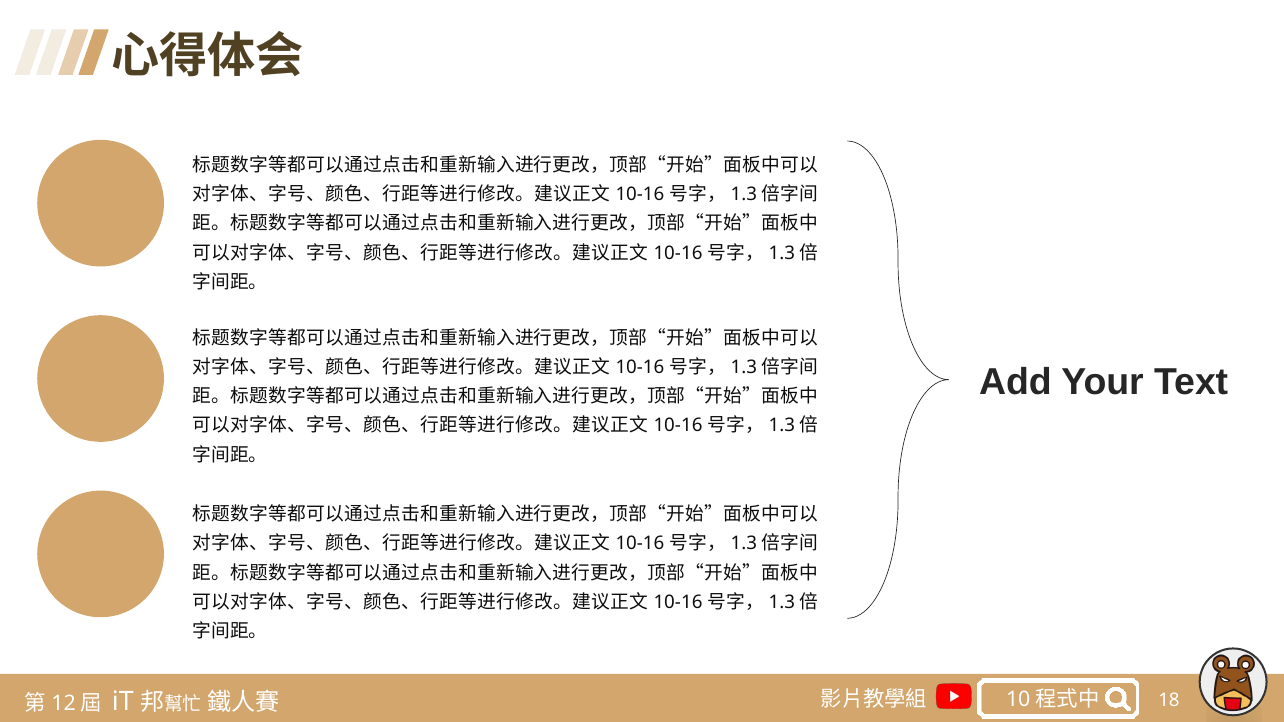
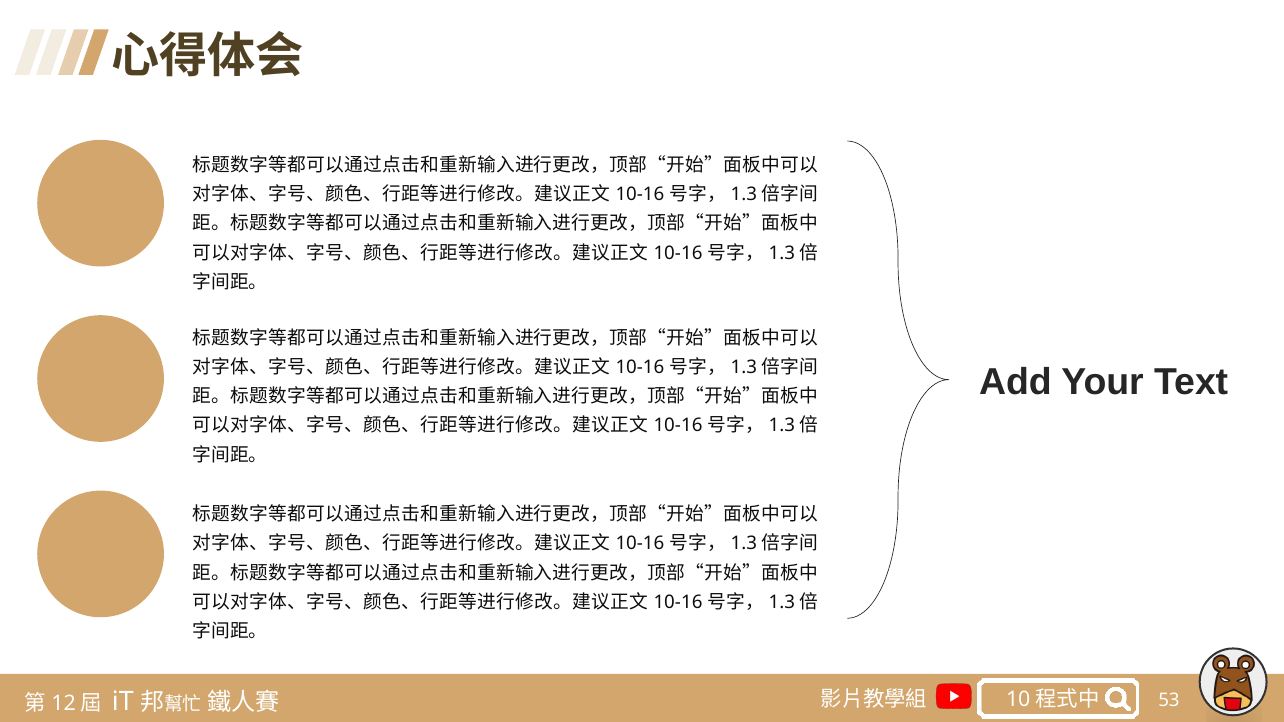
18: 18 -> 53 (1169, 700)
